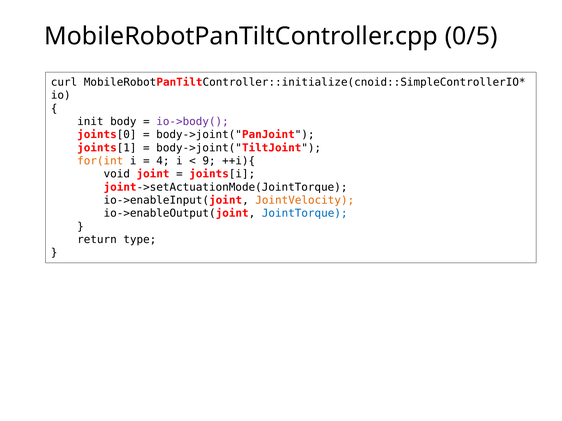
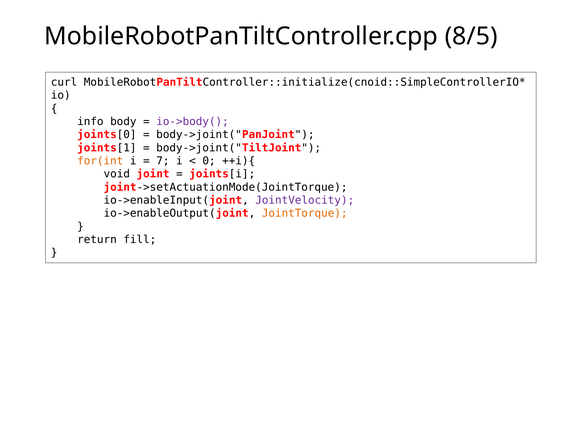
0/5: 0/5 -> 8/5 (471, 36)
init: init -> info (90, 122)
4: 4 -> 7 (163, 161)
9: 9 -> 0 (209, 161)
JointVelocity colour: orange -> purple (305, 200)
JointTorque colour: blue -> orange (305, 214)
type: type -> fill (140, 240)
